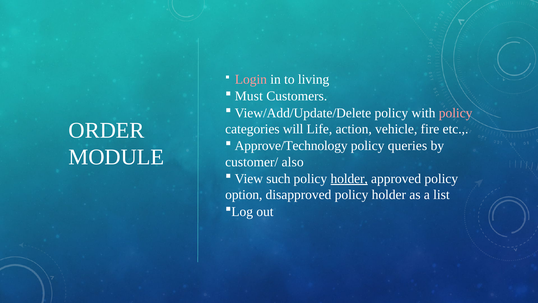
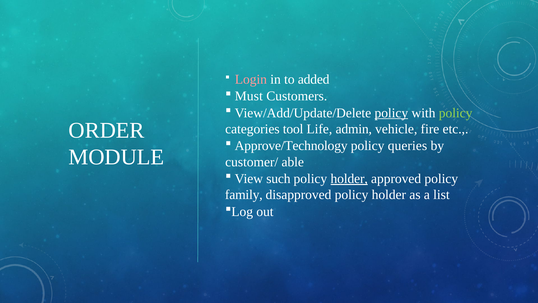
living: living -> added (314, 79)
policy underline: none -> present (391, 113)
policy colour: pink -> light green (456, 113)
will: will -> tool (293, 129)
action: action -> admin (354, 129)
also: also -> able (293, 162)
option: option -> family (244, 195)
